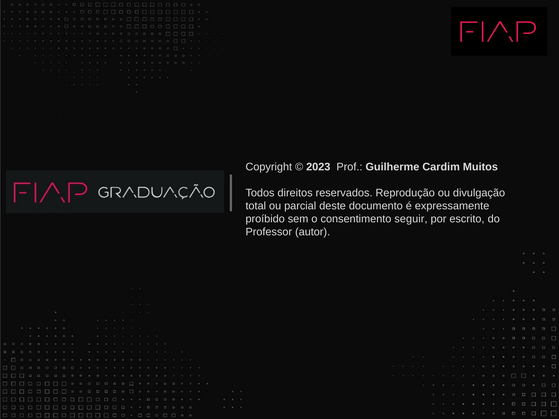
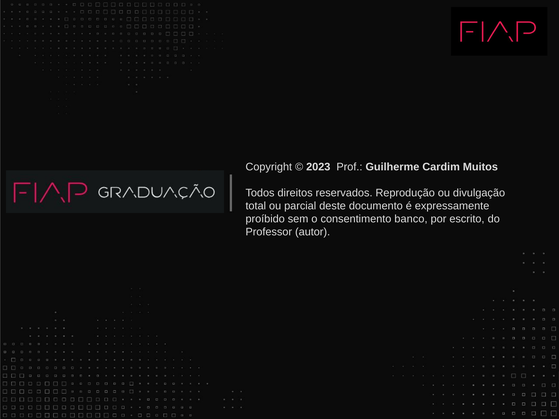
seguir: seguir -> banco (411, 219)
